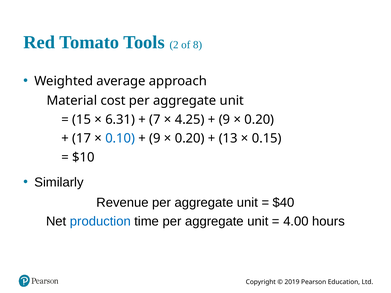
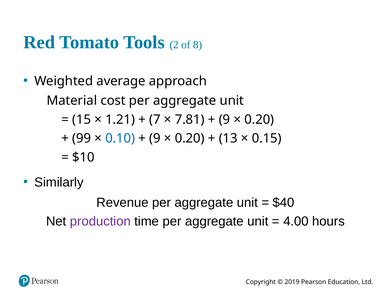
6.31: 6.31 -> 1.21 (120, 120)
4.25: 4.25 -> 7.81 (190, 120)
17: 17 -> 99 (82, 139)
production colour: blue -> purple (100, 222)
